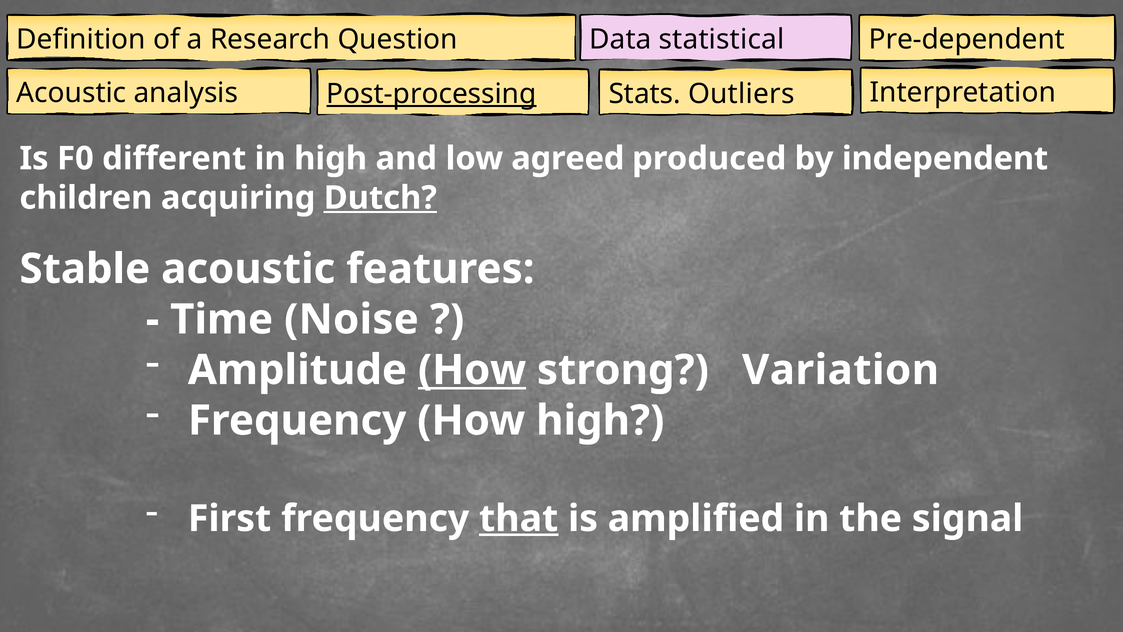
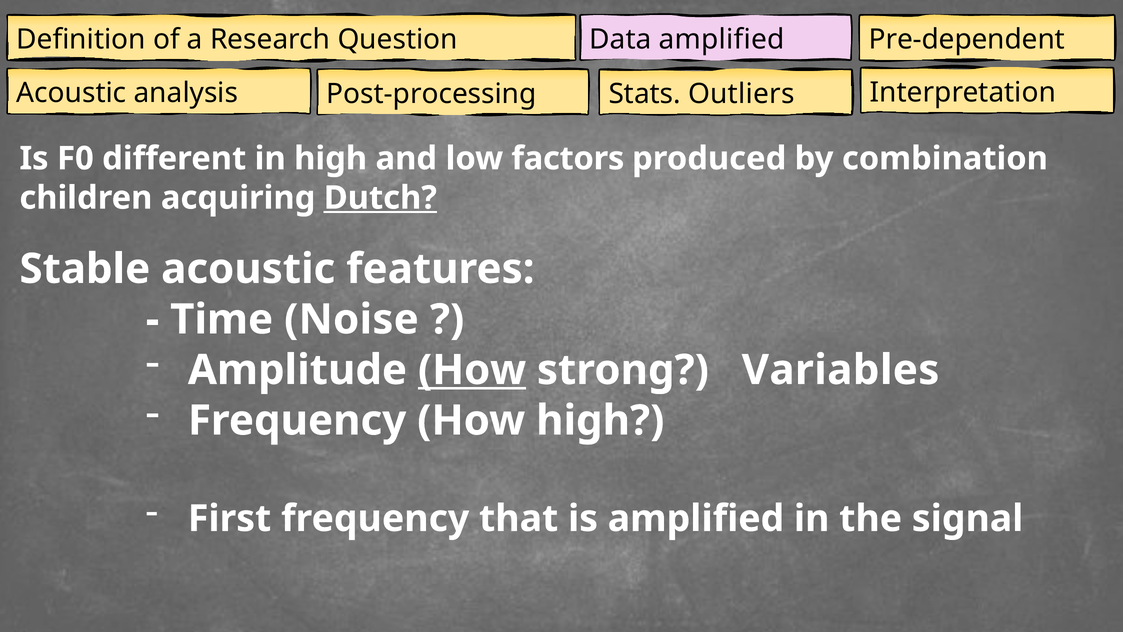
Data statistical: statistical -> amplified (722, 39)
Post-processing underline: present -> none (431, 94)
agreed: agreed -> factors (568, 158)
independent: independent -> combination (945, 158)
Variation: Variation -> Variables (841, 370)
that underline: present -> none (519, 518)
